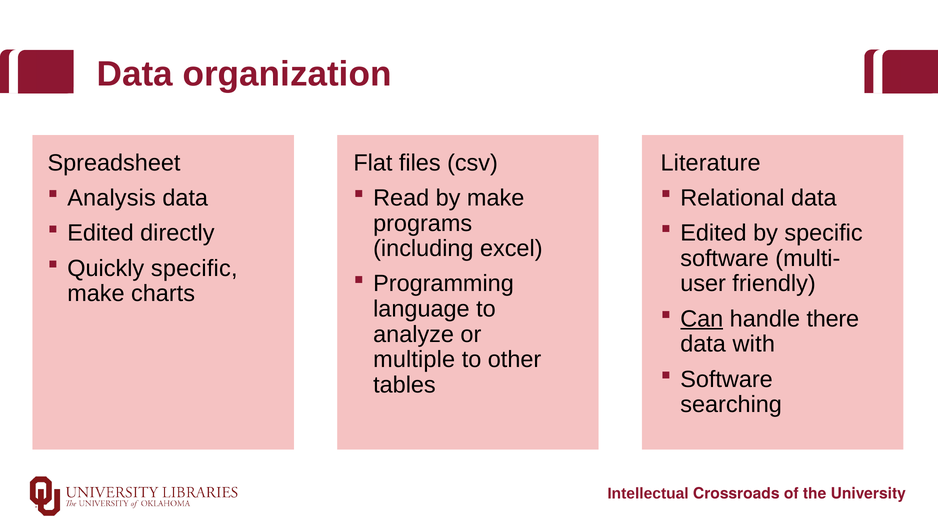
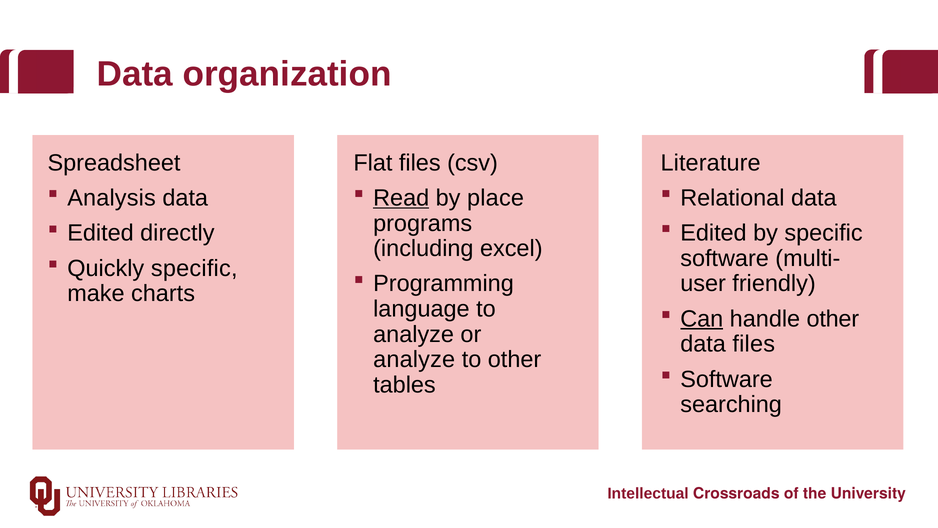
Read underline: none -> present (401, 198)
by make: make -> place (496, 198)
handle there: there -> other (833, 319)
data with: with -> files (754, 344)
multiple: multiple -> analyze (414, 359)
